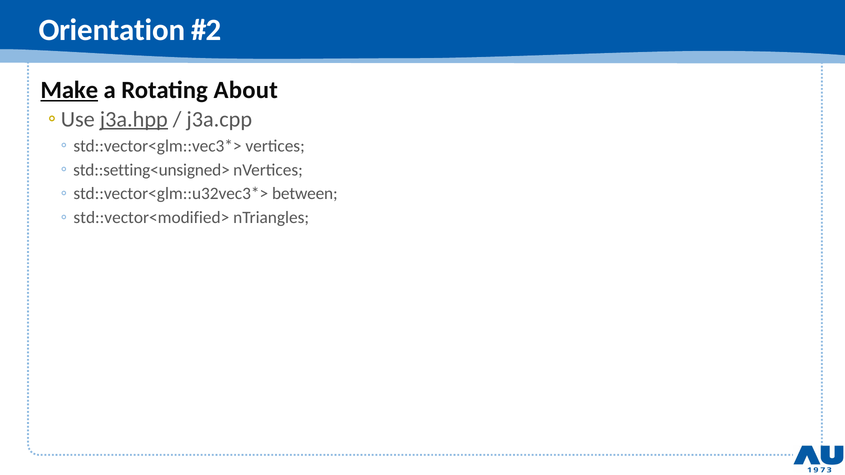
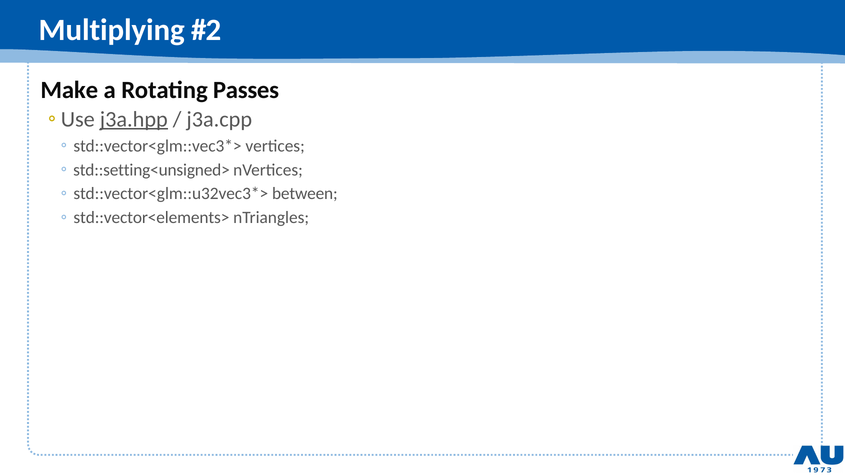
Orientation: Orientation -> Multiplying (112, 30)
Make underline: present -> none (69, 90)
About: About -> Passes (246, 90)
std::vector<modified>: std::vector<modified> -> std::vector<elements> (151, 218)
